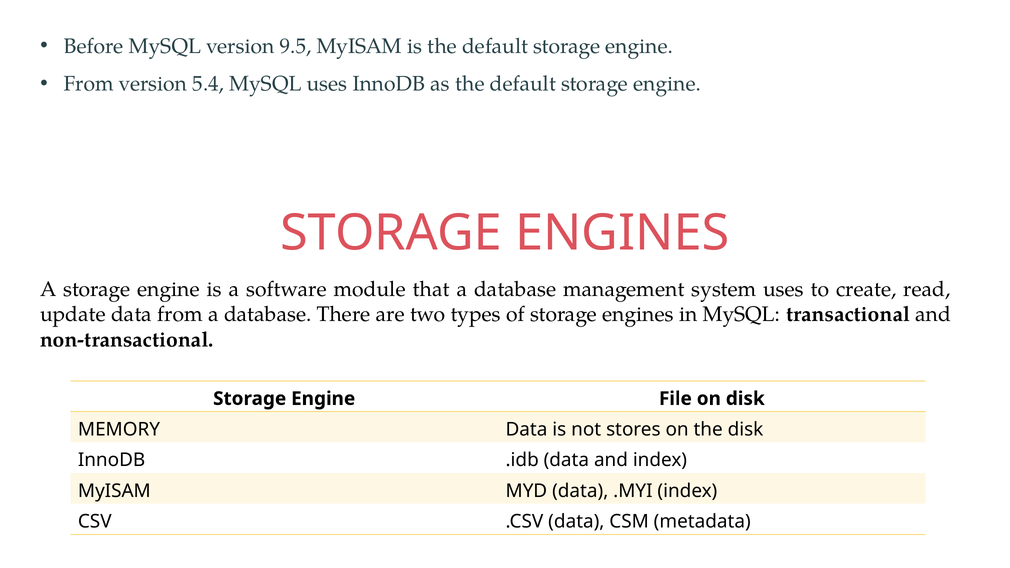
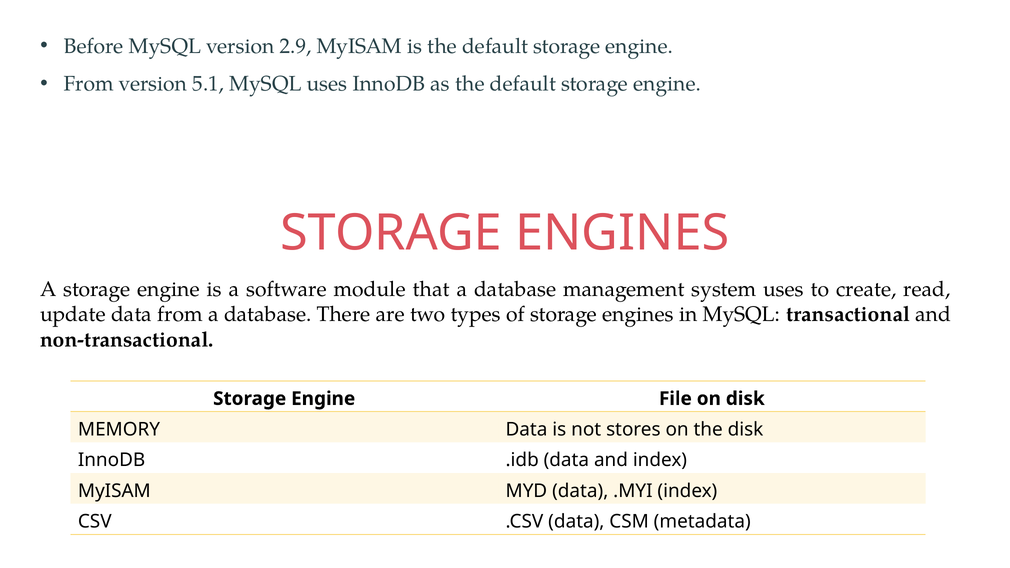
9.5: 9.5 -> 2.9 (296, 46)
5.4: 5.4 -> 5.1 (208, 84)
